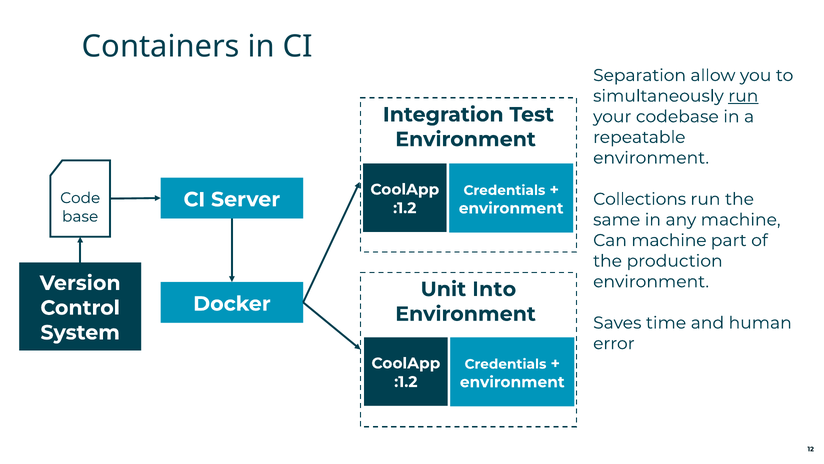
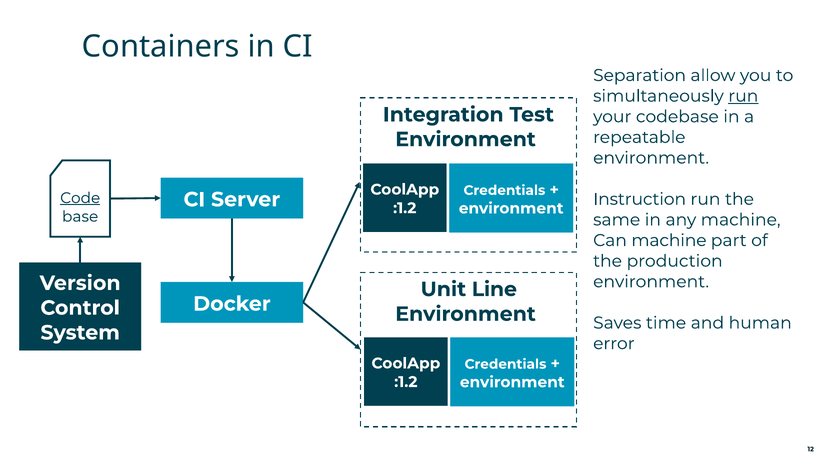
Code underline: none -> present (80, 198)
Collections: Collections -> Instruction (640, 199)
Into: Into -> Line (494, 289)
